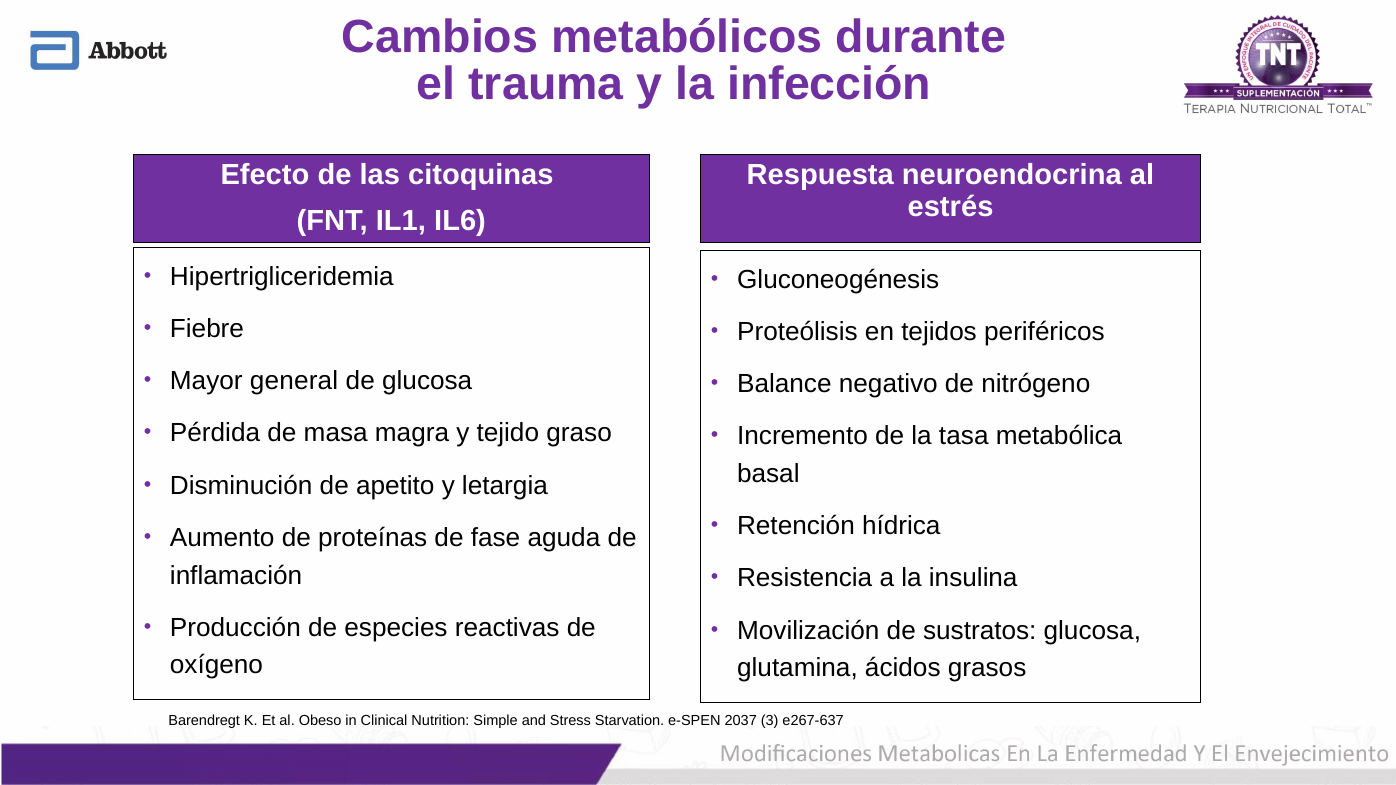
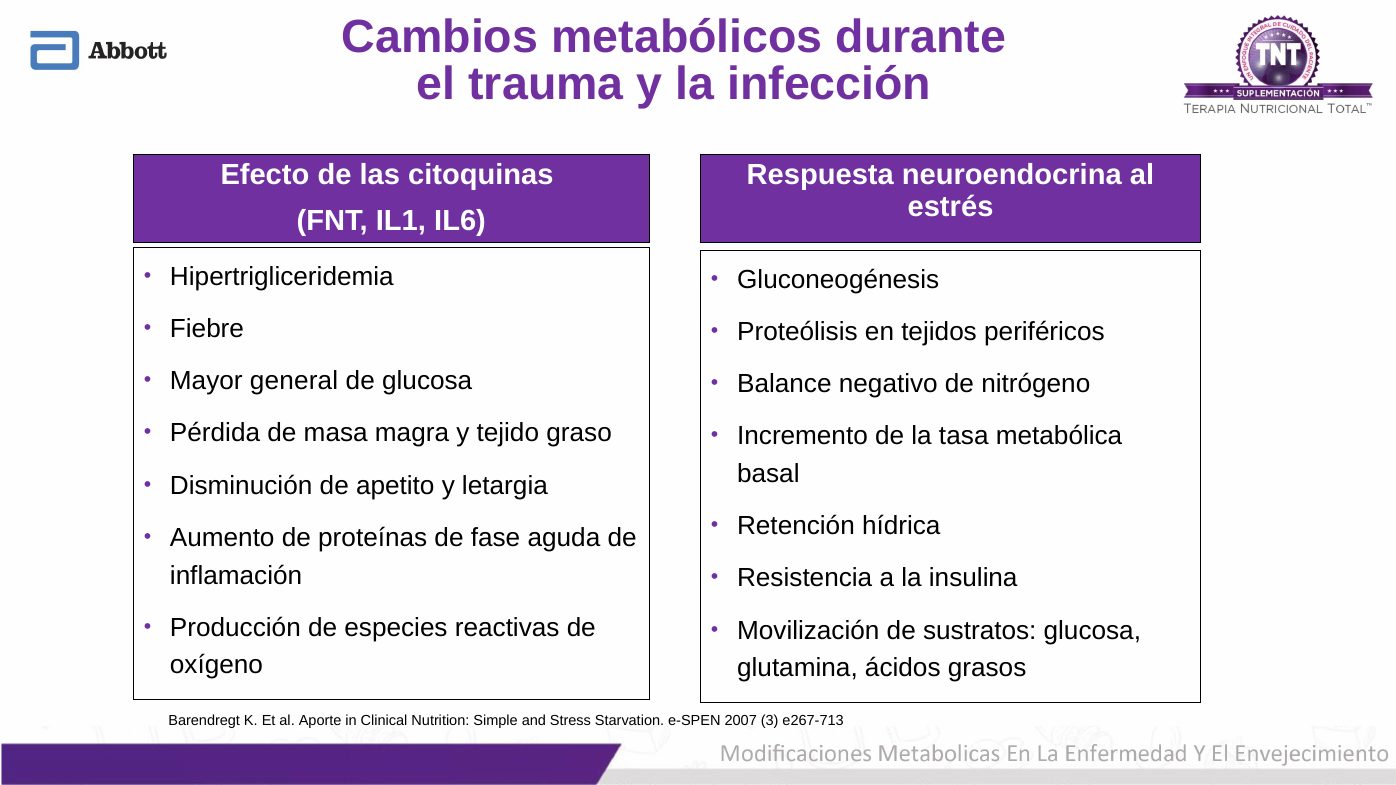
Obeso: Obeso -> Aporte (320, 721)
2037: 2037 -> 2007 (741, 721)
e267-637: e267-637 -> e267-713 (813, 721)
